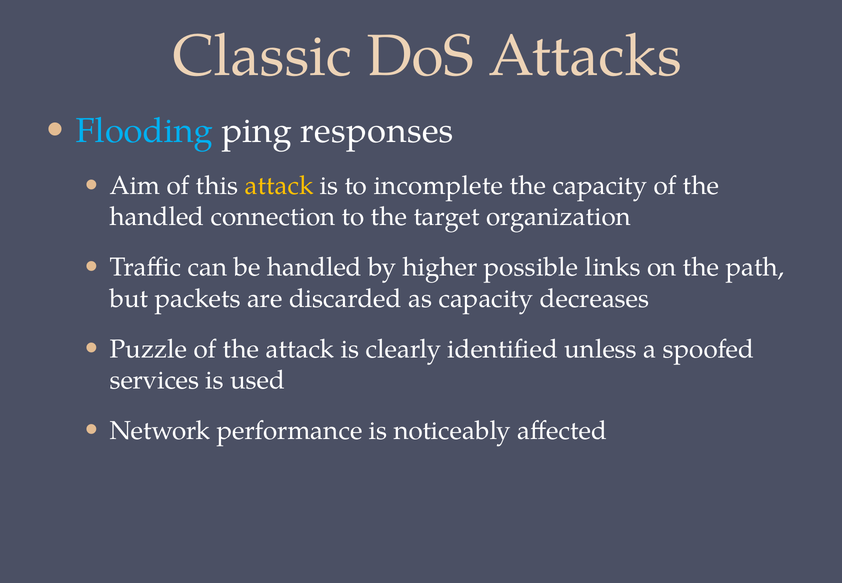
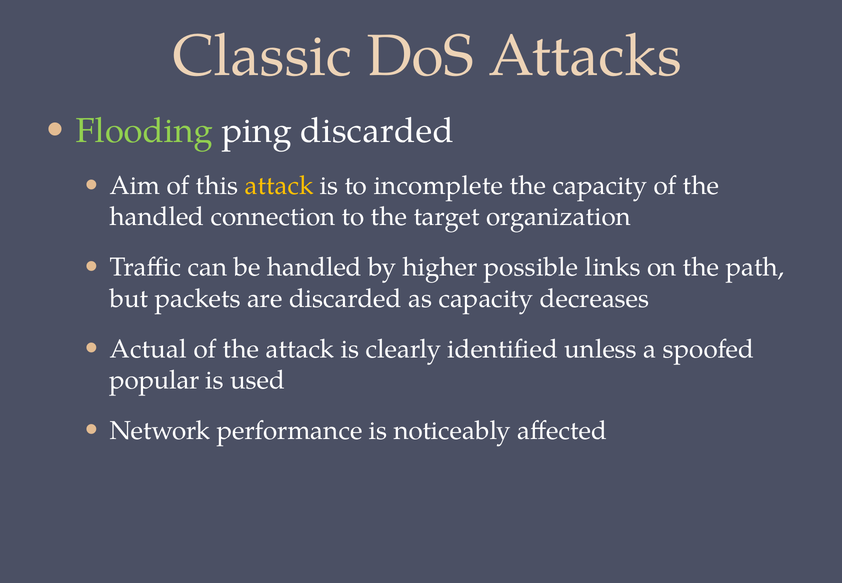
Flooding colour: light blue -> light green (144, 131)
ping responses: responses -> discarded (377, 131)
Puzzle: Puzzle -> Actual (148, 349)
services: services -> popular (155, 380)
